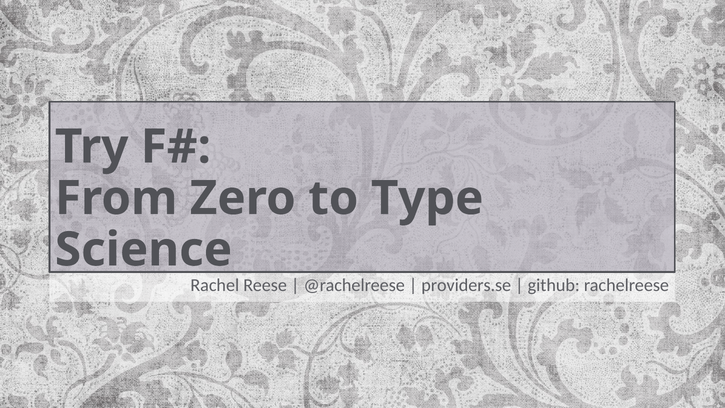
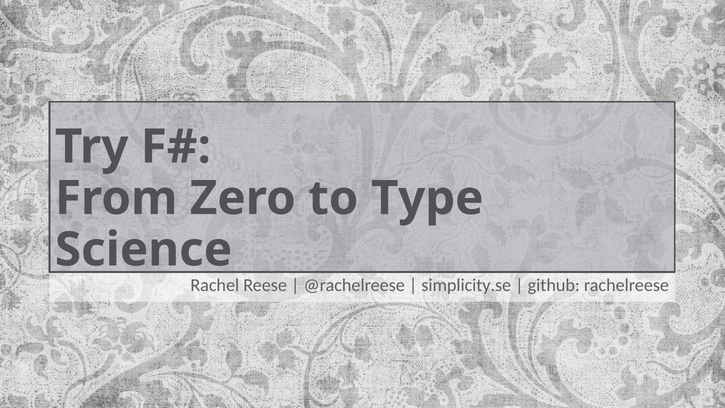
providers.se: providers.se -> simplicity.se (466, 285)
